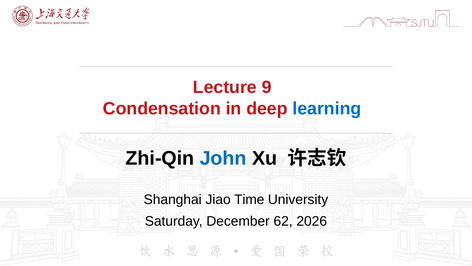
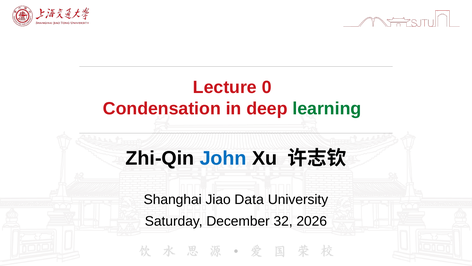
9: 9 -> 0 (267, 87)
learning colour: blue -> green (327, 108)
Time: Time -> Data (249, 199)
62: 62 -> 32 (283, 221)
